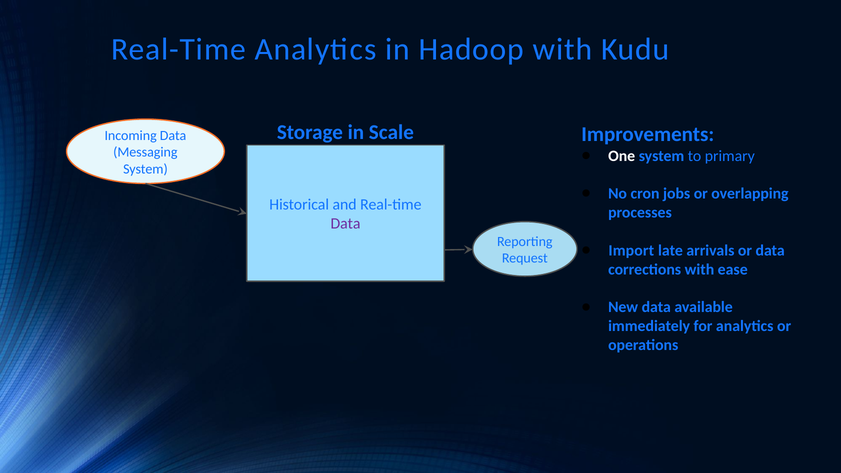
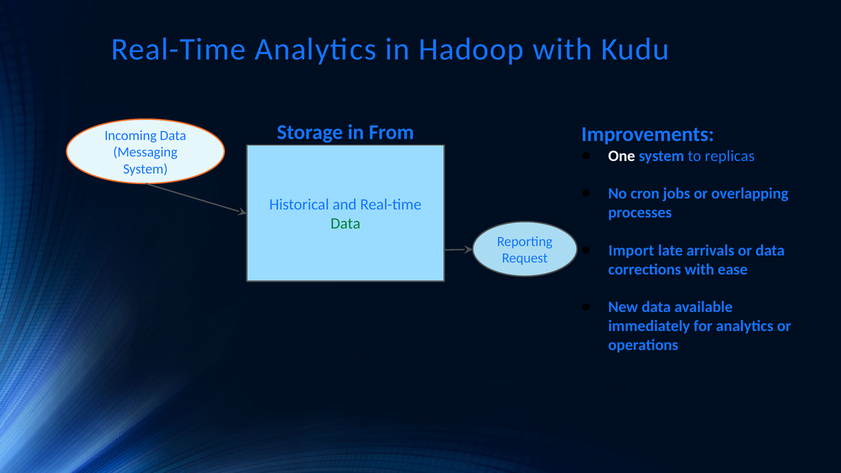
Scale: Scale -> From (391, 132)
primary: primary -> replicas (730, 156)
Data colour: purple -> green (346, 224)
